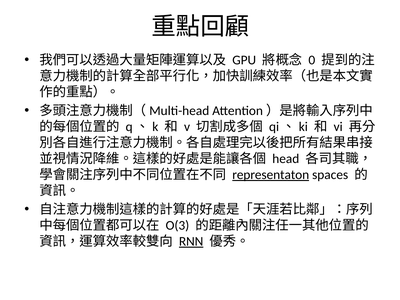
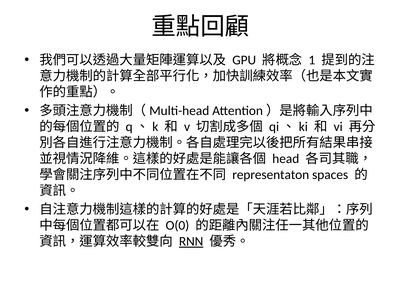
0: 0 -> 1 (312, 60)
representaton underline: present -> none (271, 175)
O(3: O(3 -> O(0 (177, 225)
